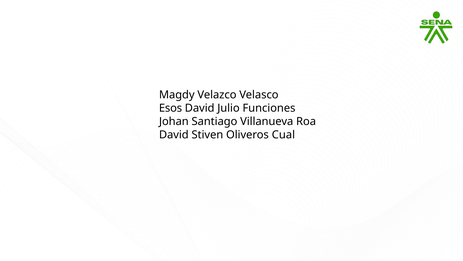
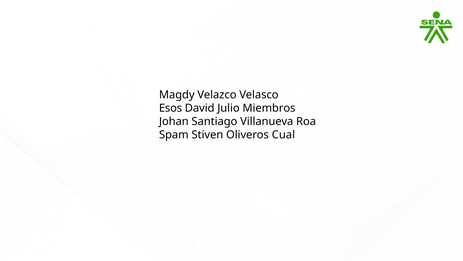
Funciones: Funciones -> Miembros (269, 108)
David: David -> Spam (174, 134)
